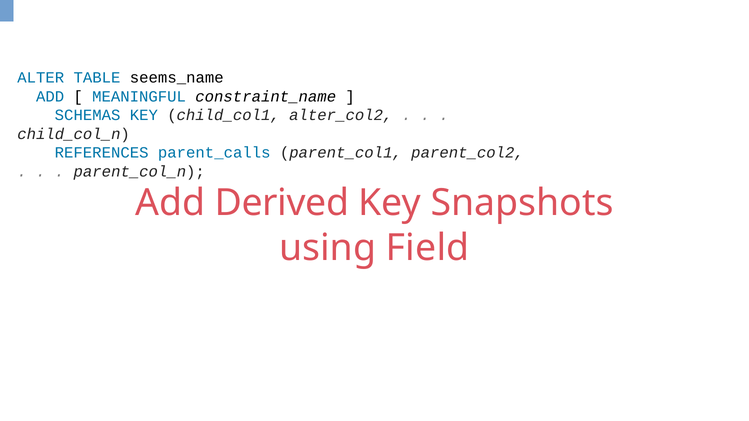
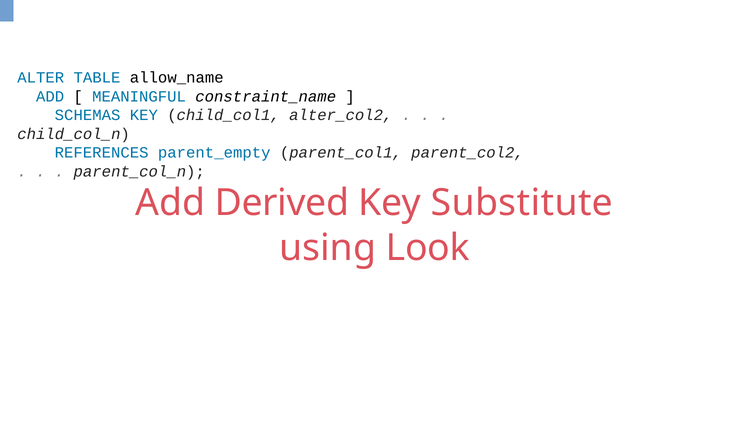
seems_name: seems_name -> allow_name (177, 78)
parent_calls: parent_calls -> parent_empty (214, 153)
Snapshots: Snapshots -> Substitute (522, 203)
Field: Field -> Look (428, 248)
